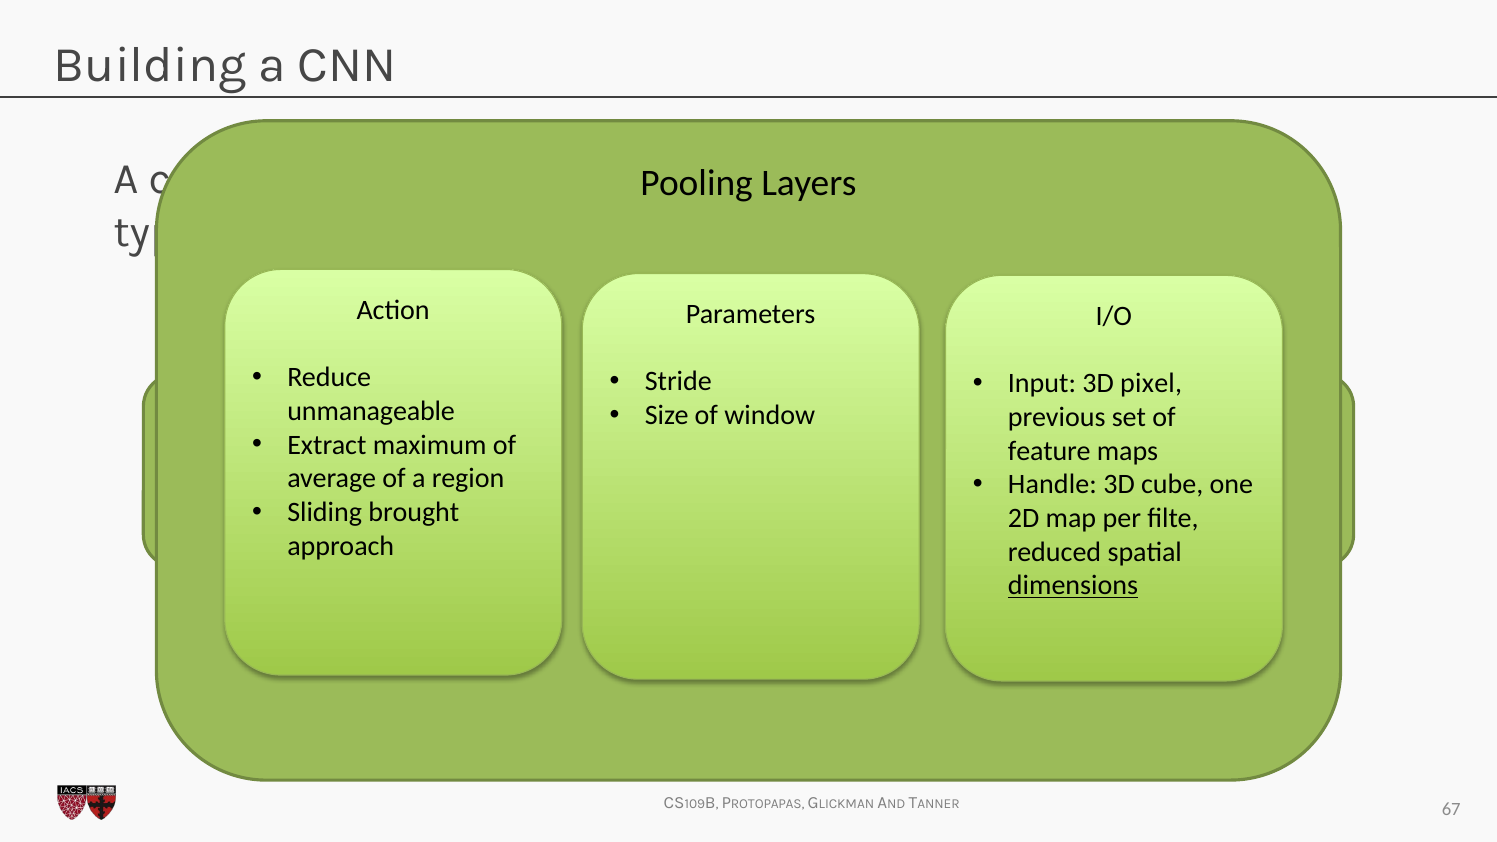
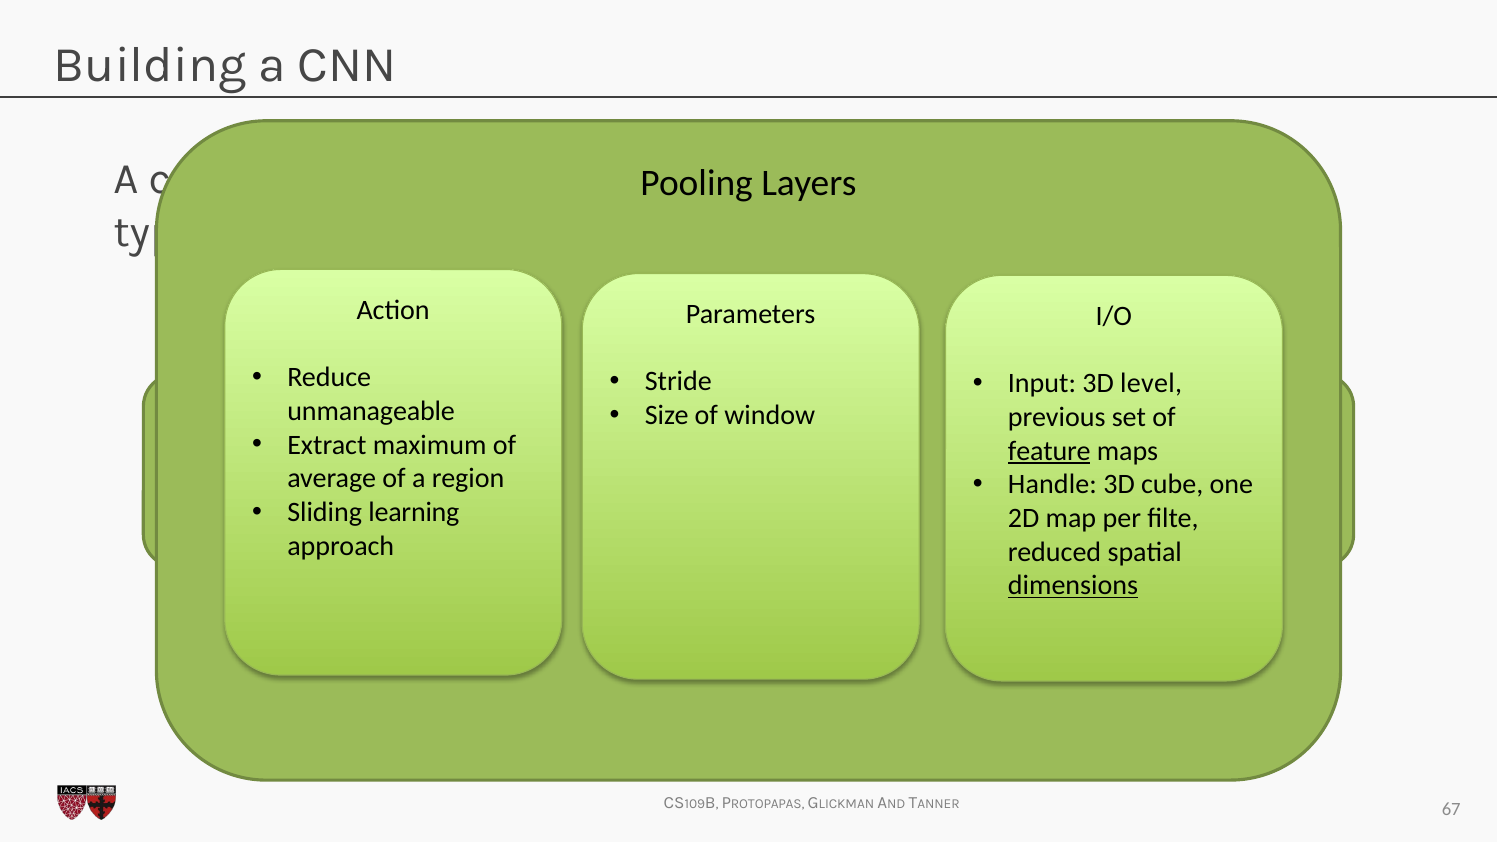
pixel: pixel -> level (1151, 384)
feature underline: none -> present (1049, 451)
brought: brought -> learning (414, 512)
